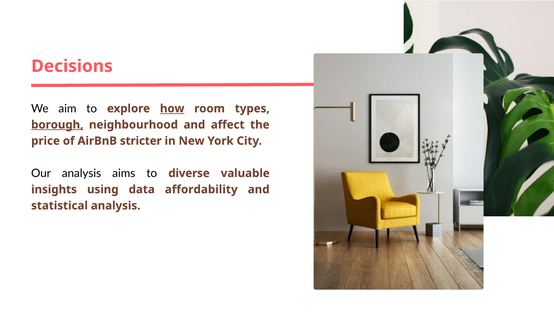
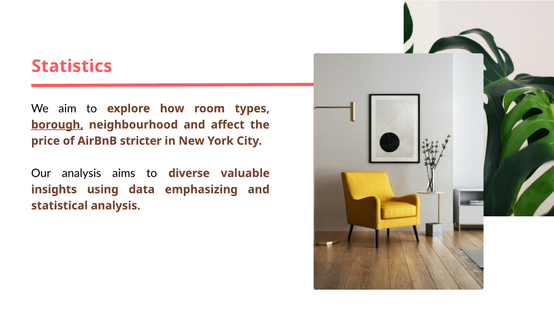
Decisions: Decisions -> Statistics (72, 66)
how underline: present -> none (172, 108)
affordability: affordability -> emphasizing (201, 189)
